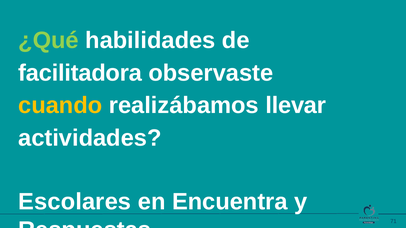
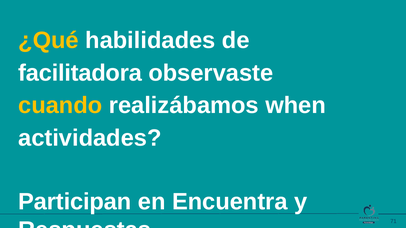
¿Qué colour: light green -> yellow (48, 40)
llevar: llevar -> when (296, 106)
Escolares: Escolares -> Participan (75, 202)
